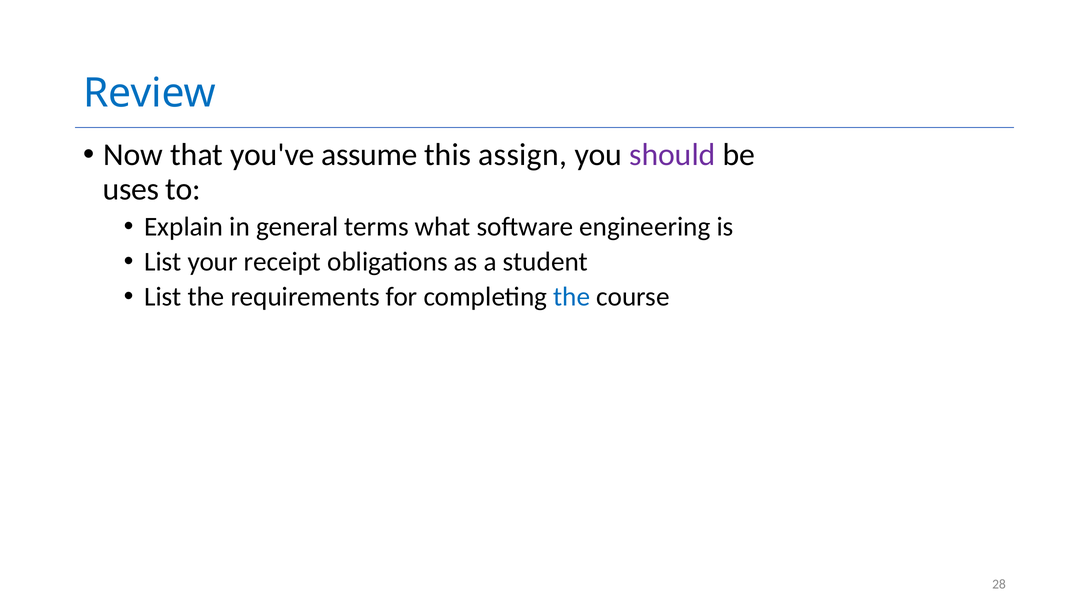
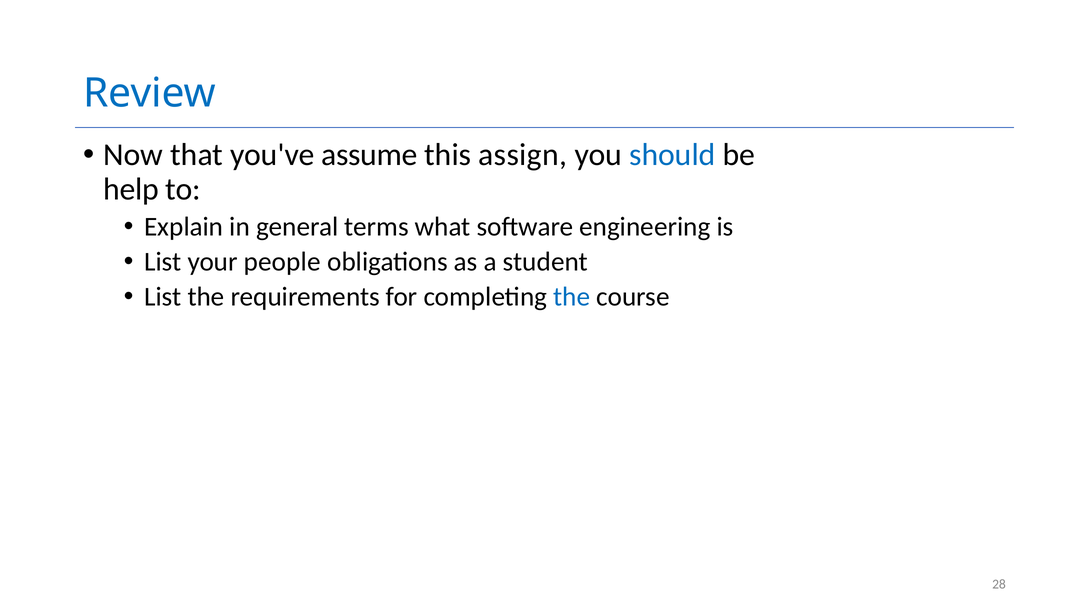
should colour: purple -> blue (672, 155)
uses: uses -> help (131, 189)
receipt: receipt -> people (282, 262)
